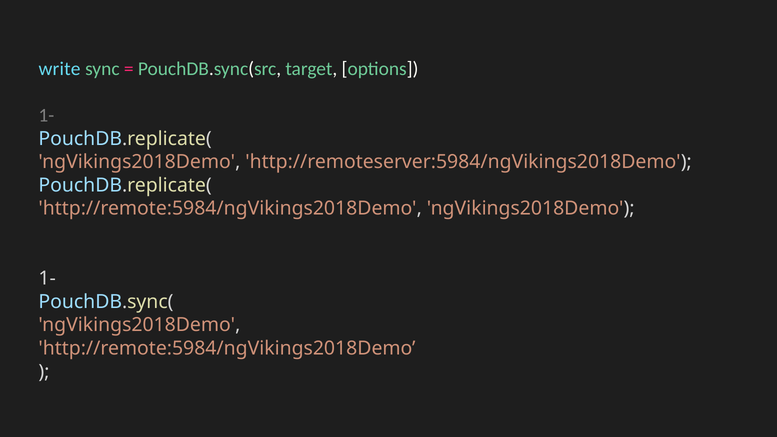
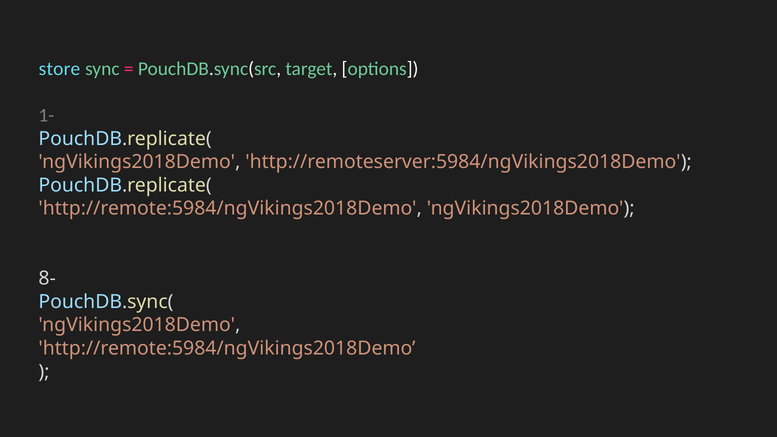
write: write -> store (60, 69)
1-: 1- -> 8- (47, 278)
